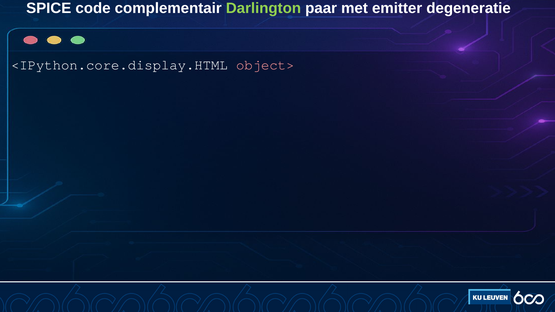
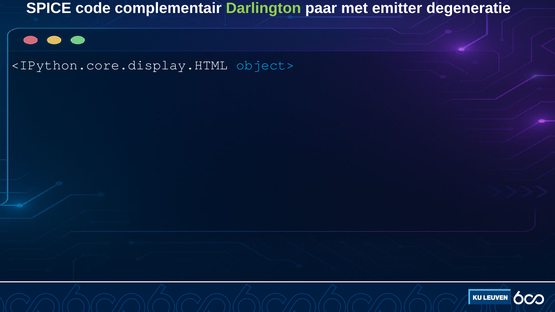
object> colour: pink -> light blue (265, 65)
